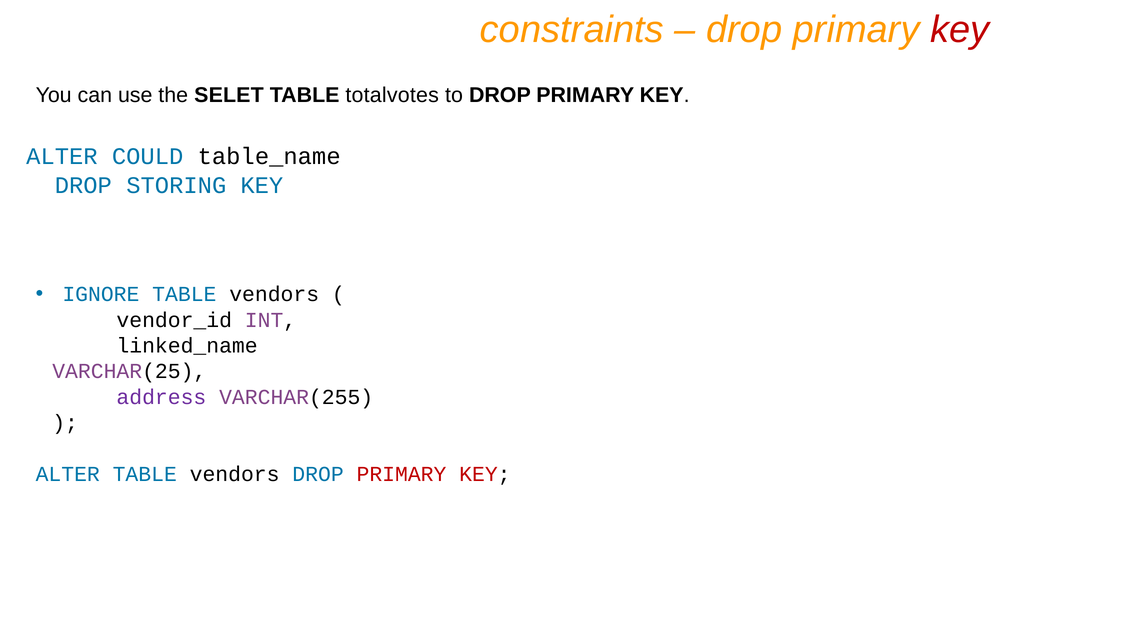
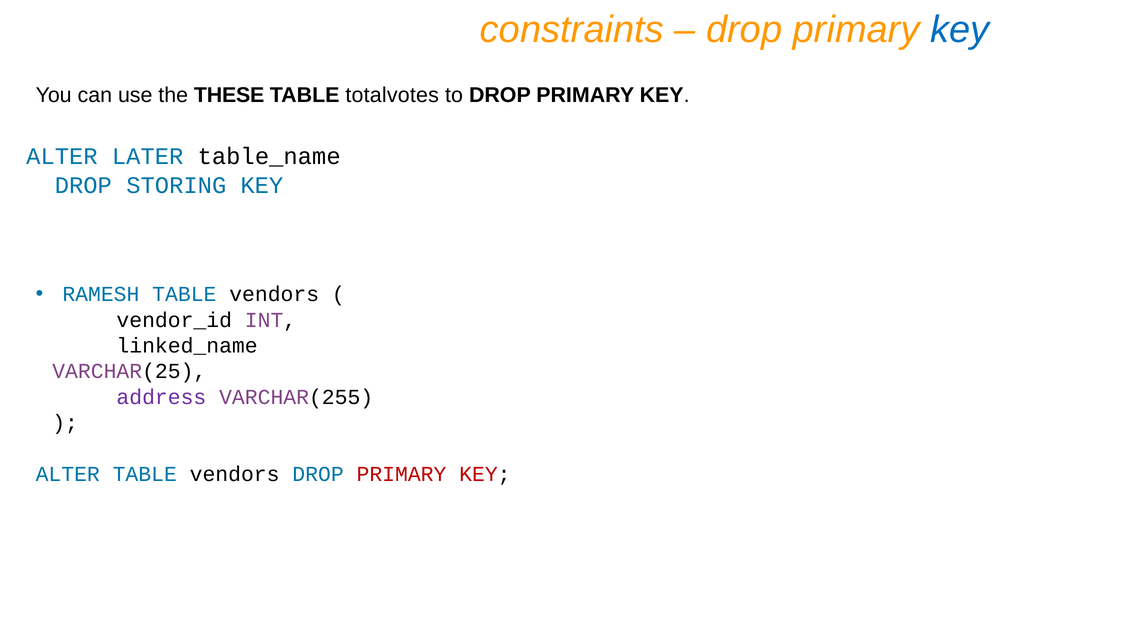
key colour: red -> blue (960, 30)
SELET: SELET -> THESE (229, 95)
COULD: COULD -> LATER (148, 157)
IGNORE: IGNORE -> RAMESH (101, 294)
